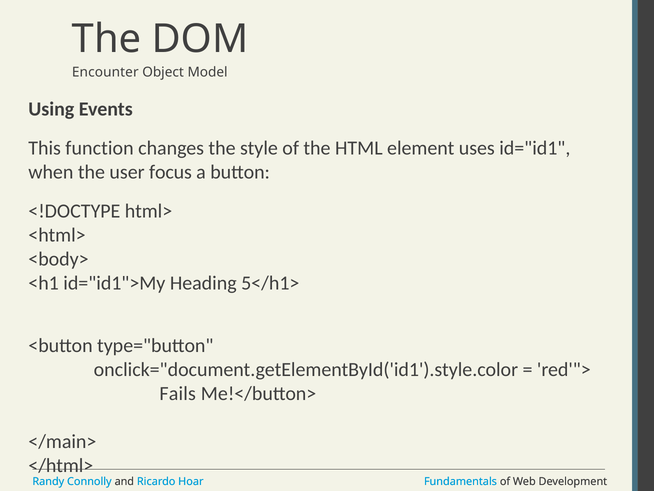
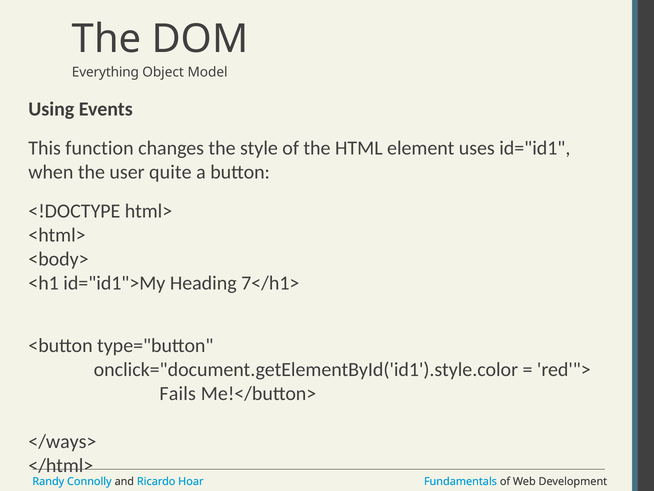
Encounter: Encounter -> Everything (105, 72)
focus: focus -> quite (170, 172)
5</h1>: 5</h1> -> 7</h1> (270, 283)
</main>: </main> -> </ways> (62, 441)
